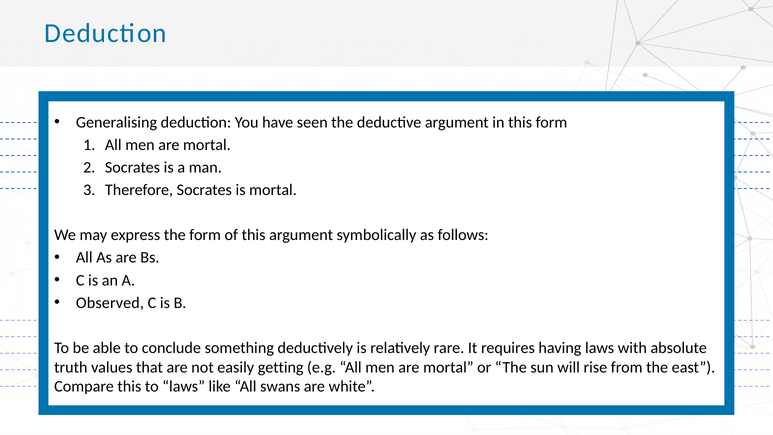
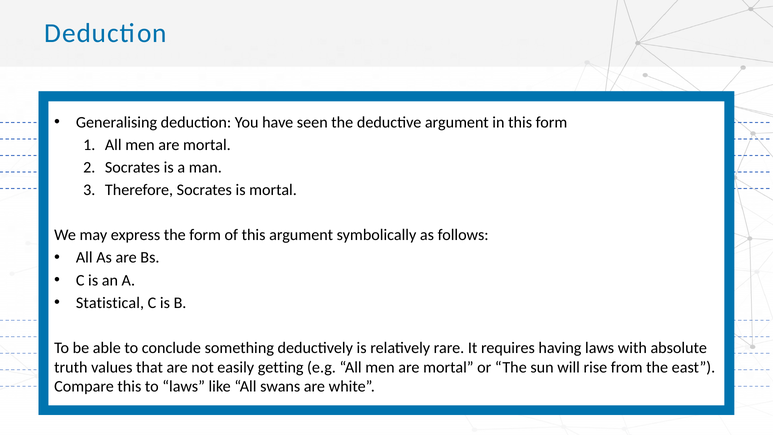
Observed: Observed -> Statistical (110, 303)
